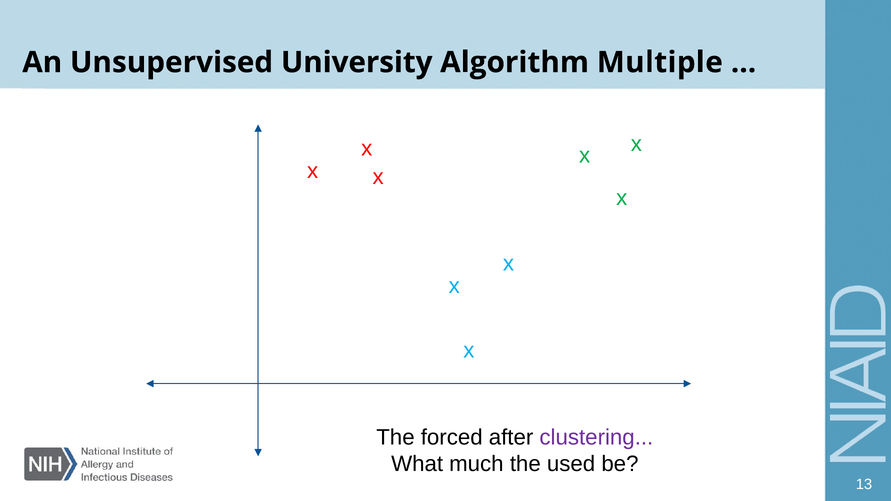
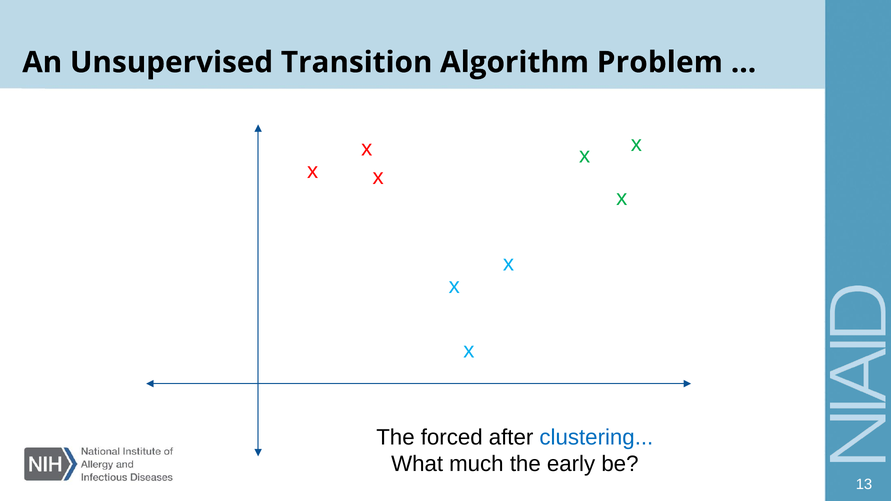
University: University -> Transition (357, 62)
Multiple: Multiple -> Problem (660, 62)
clustering colour: purple -> blue (596, 438)
used: used -> early (571, 464)
